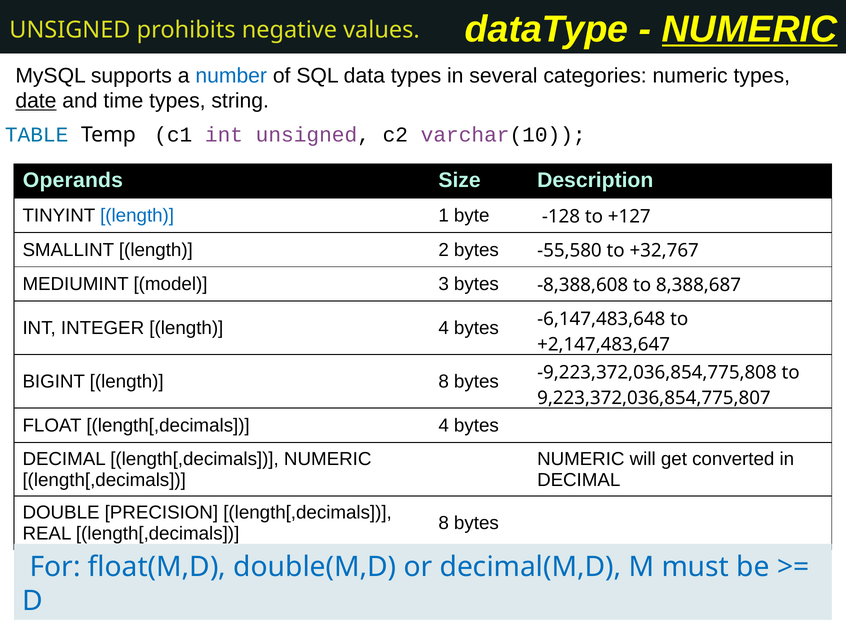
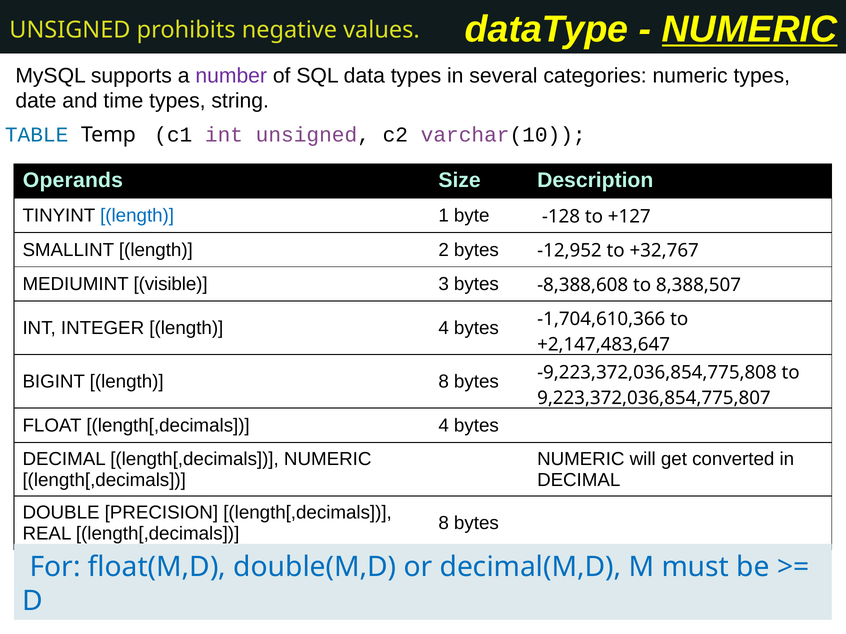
number colour: blue -> purple (231, 76)
date underline: present -> none (36, 101)
-55,580: -55,580 -> -12,952 (569, 251)
model: model -> visible (171, 284)
8,388,687: 8,388,687 -> 8,388,507 (699, 285)
-6,147,483,648: -6,147,483,648 -> -1,704,610,366 (601, 319)
